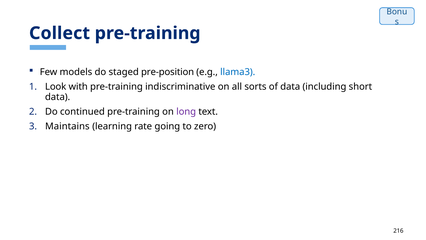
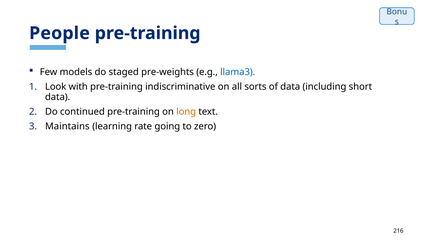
Collect: Collect -> People (60, 33)
pre-position: pre-position -> pre-weights (168, 72)
long colour: purple -> orange (186, 111)
